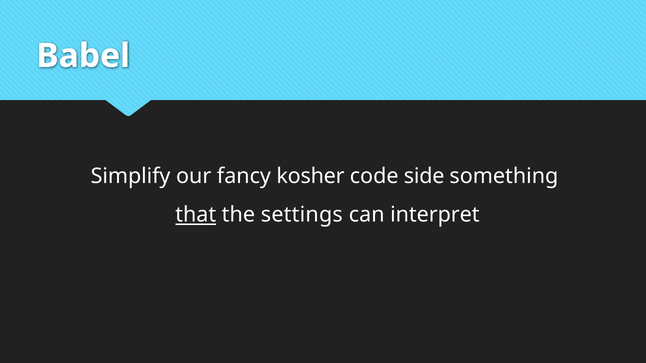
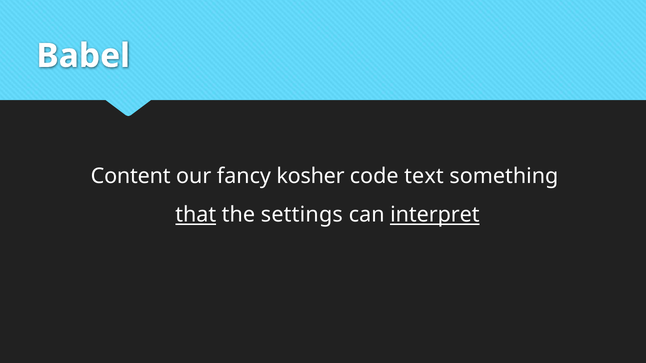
Simplify: Simplify -> Content (131, 176)
side: side -> text (424, 176)
interpret underline: none -> present (435, 215)
